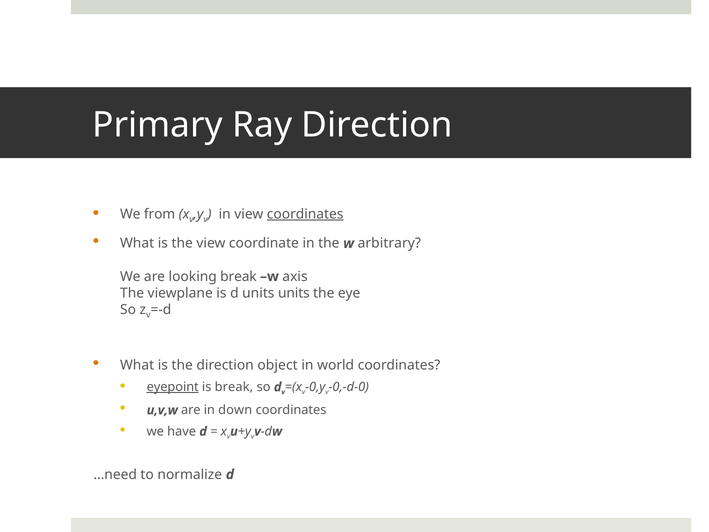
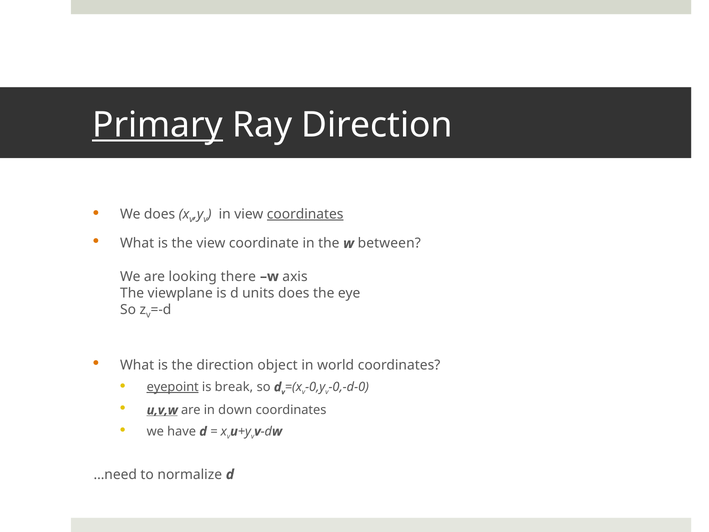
Primary underline: none -> present (158, 125)
We from: from -> does (160, 214)
arbitrary: arbitrary -> between (389, 243)
looking break: break -> there (238, 276)
units units: units -> does (294, 293)
u,v,w underline: none -> present (162, 410)
